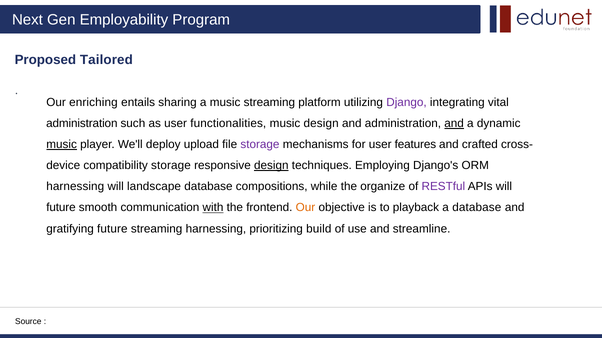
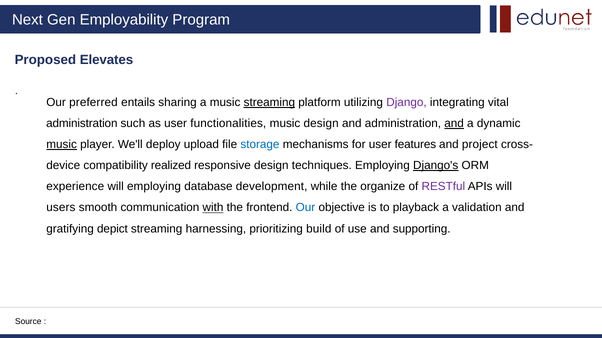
Tailored: Tailored -> Elevates (106, 60)
enriching: enriching -> preferred (93, 103)
streaming underline: none -> present (269, 103)
storage colour: purple -> blue (260, 145)
crafted: crafted -> project (480, 145)
compatibility storage: storage -> realized (171, 166)
design underline: present -> none (271, 166)
Django's underline: none -> present (436, 166)
harnessing: harnessing -> experience (75, 187)
will landscape: landscape -> employing (154, 187)
compositions: compositions -> development (272, 187)
future: future -> users (61, 208)
Our colour: orange -> blue (306, 208)
a database: database -> validation (477, 208)
gratifying future: future -> depict (112, 229)
streamline: streamline -> supporting (422, 229)
